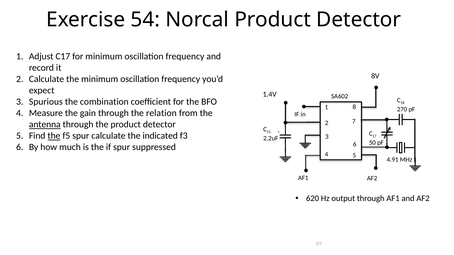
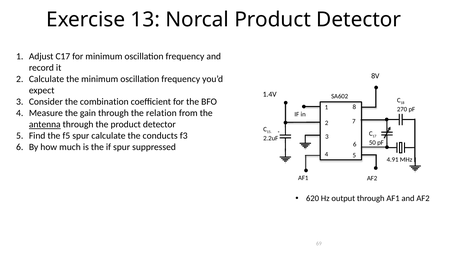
54: 54 -> 13 (145, 20)
Spurious: Spurious -> Consider (46, 102)
the underline: present -> none (54, 136)
indicated: indicated -> conducts (160, 136)
